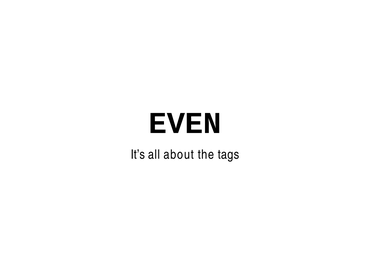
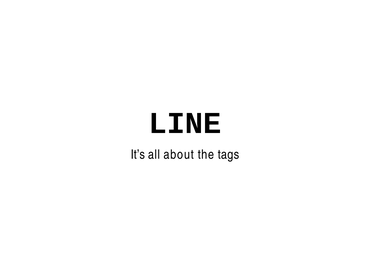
EVEN: EVEN -> LINE (185, 123)
